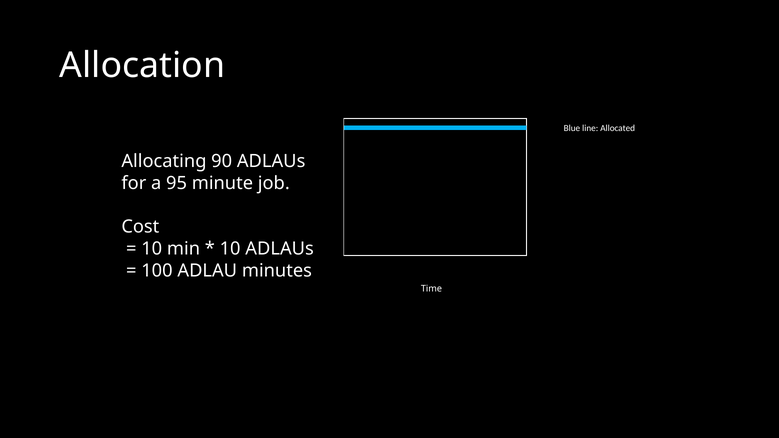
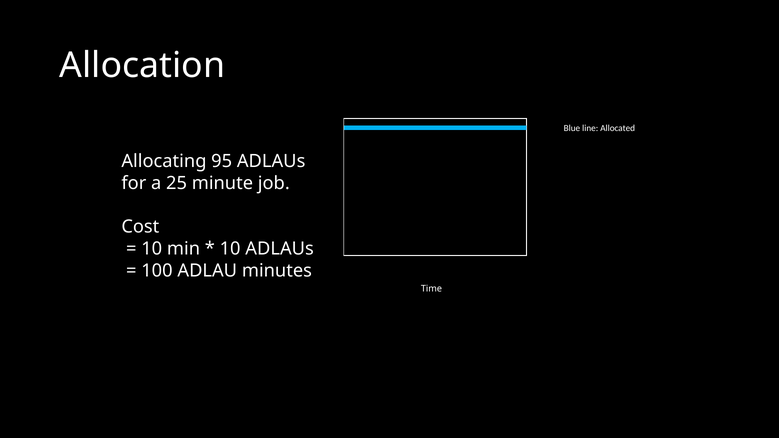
90: 90 -> 95 (222, 161)
95: 95 -> 25 (177, 183)
